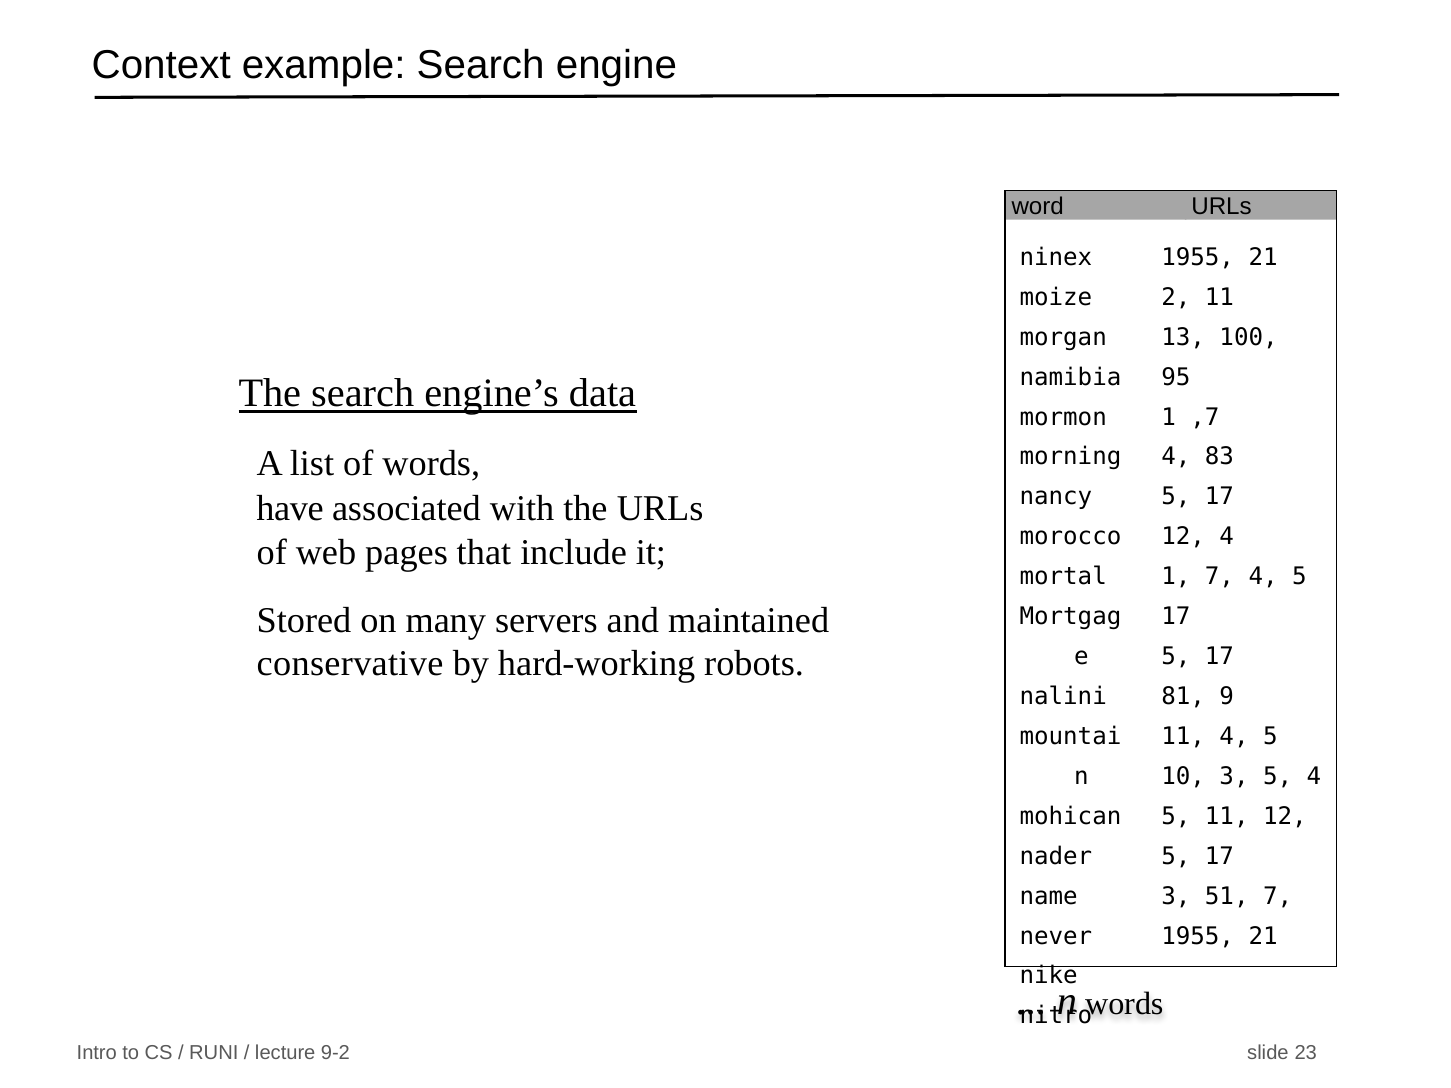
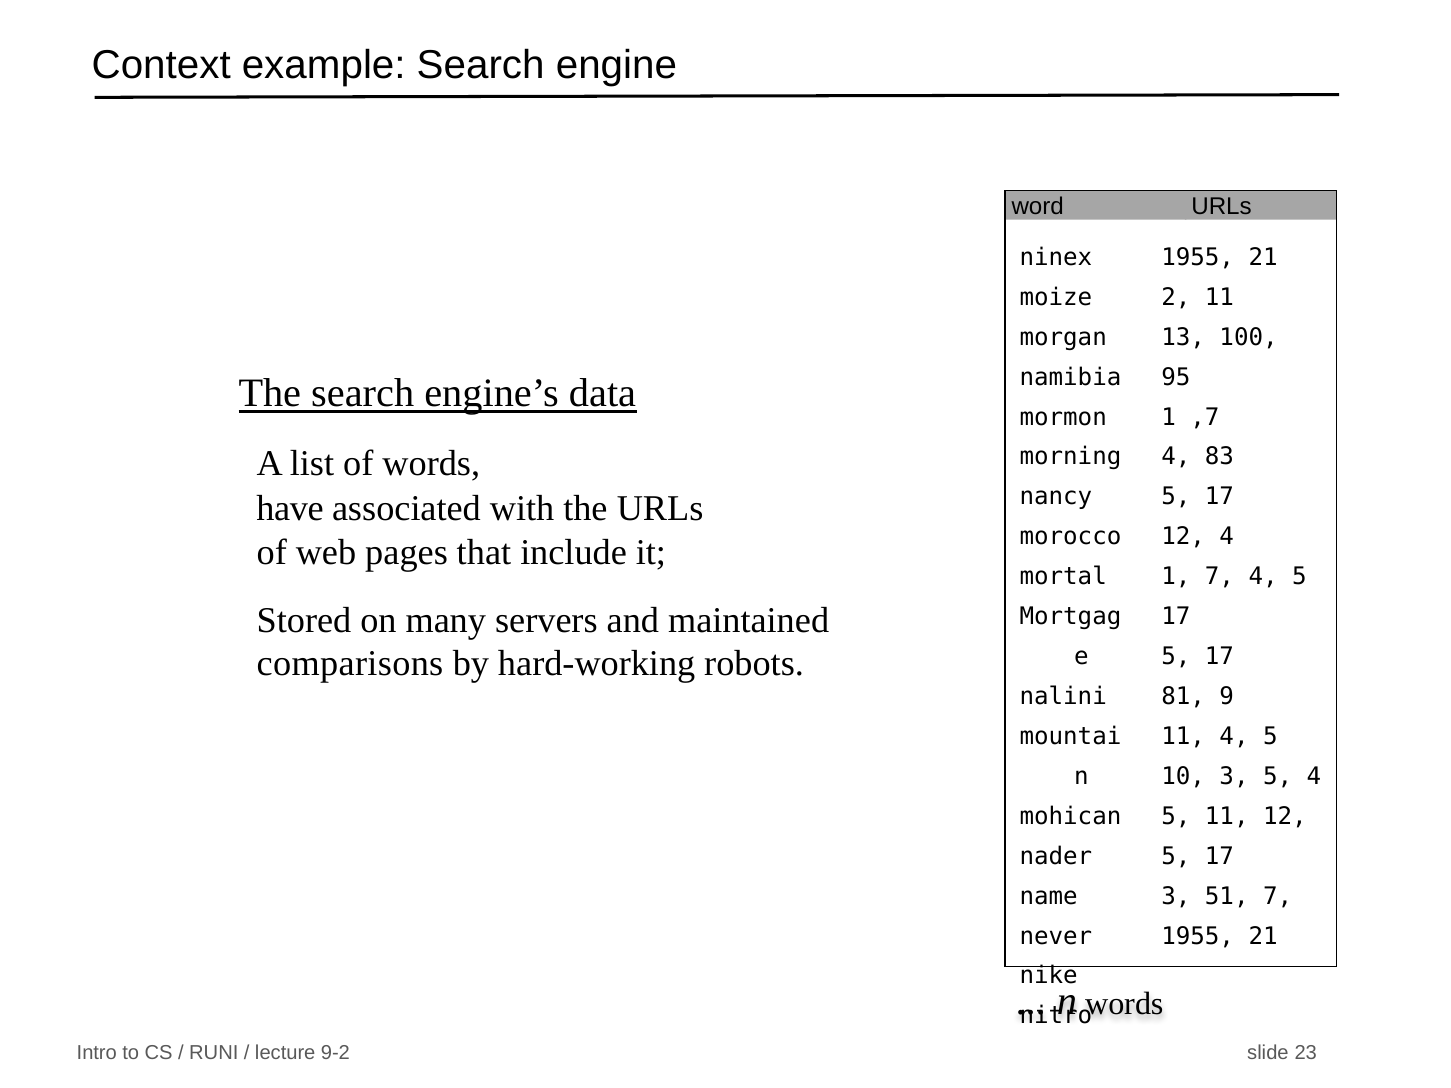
conservative: conservative -> comparisons (350, 664)
